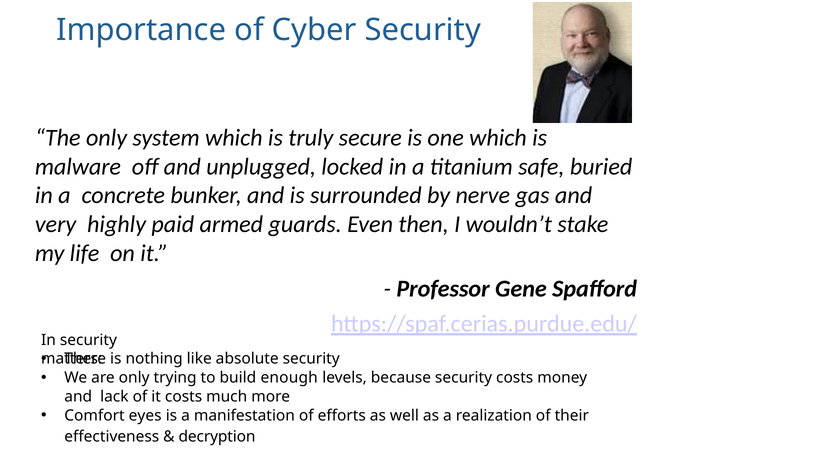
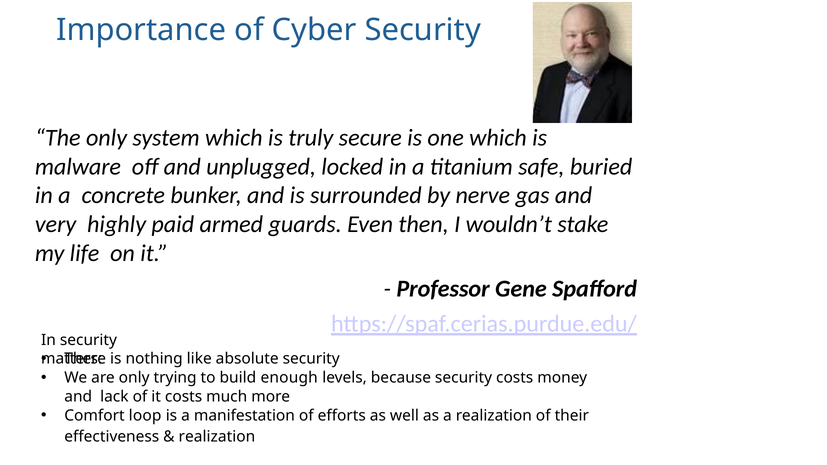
eyes: eyes -> loop (145, 416)
decryption: decryption -> realization (217, 437)
